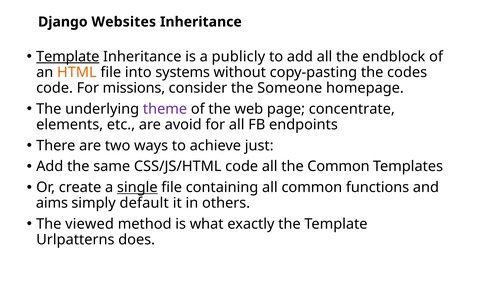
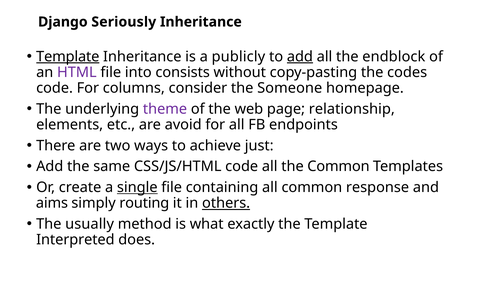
Websites: Websites -> Seriously (124, 22)
add underline: none -> present (300, 57)
HTML colour: orange -> purple (77, 72)
systems: systems -> consists (183, 72)
missions: missions -> columns (134, 88)
concentrate: concentrate -> relationship (352, 109)
functions: functions -> response (378, 187)
default: default -> routing (144, 203)
others underline: none -> present (226, 203)
viewed: viewed -> usually (90, 224)
Urlpatterns: Urlpatterns -> Interpreted (75, 240)
